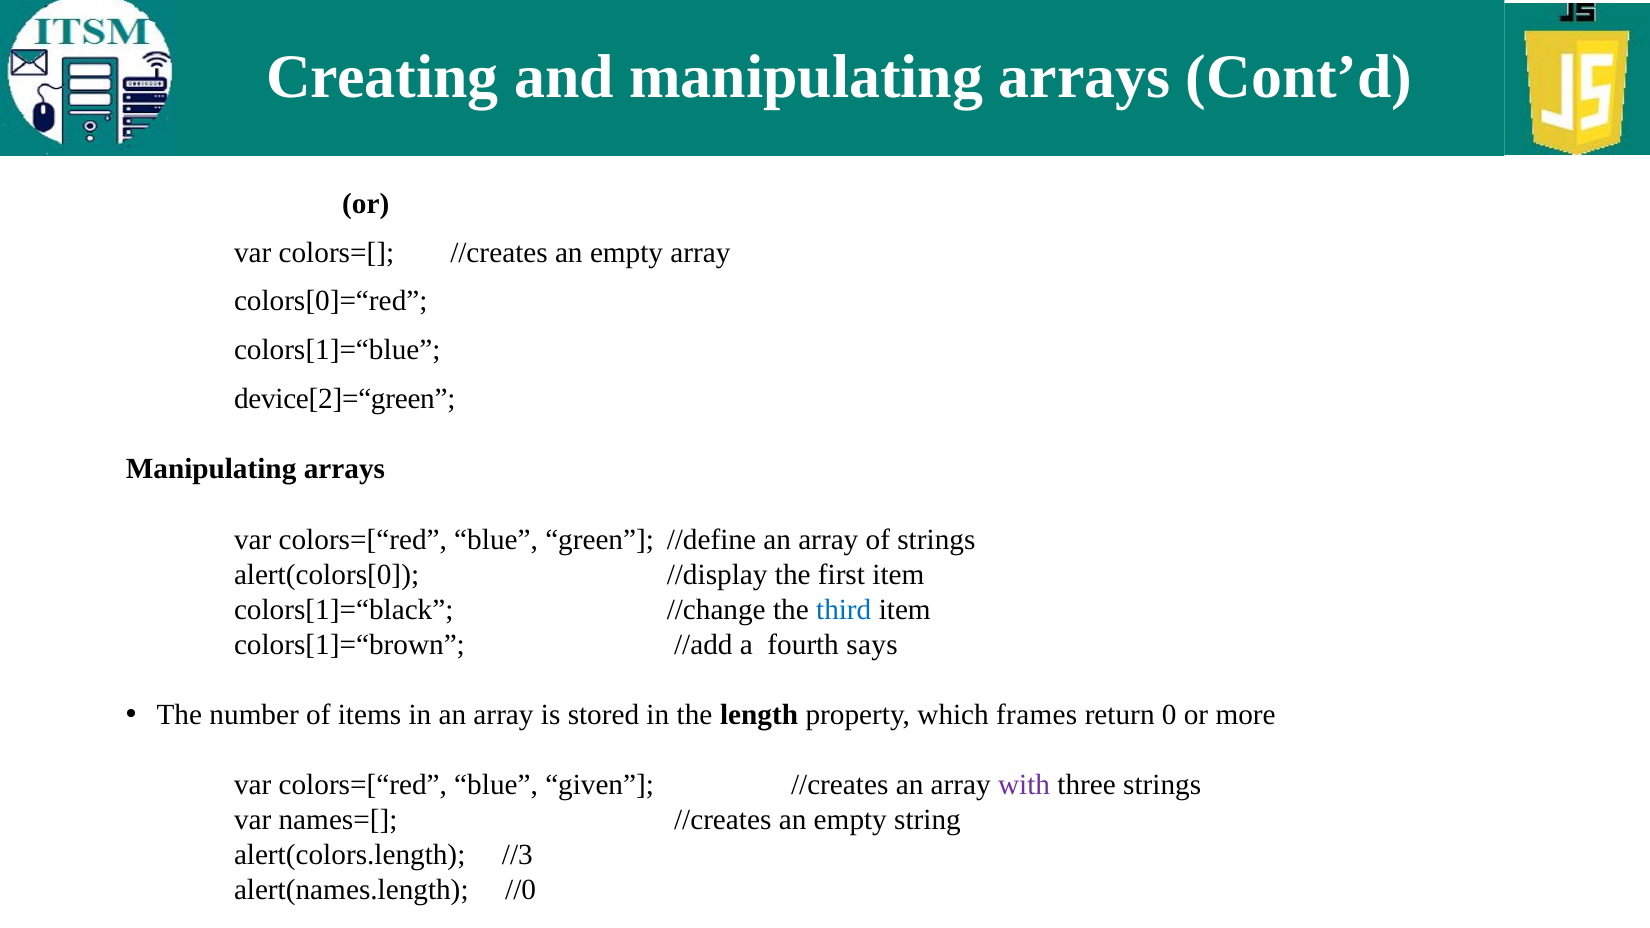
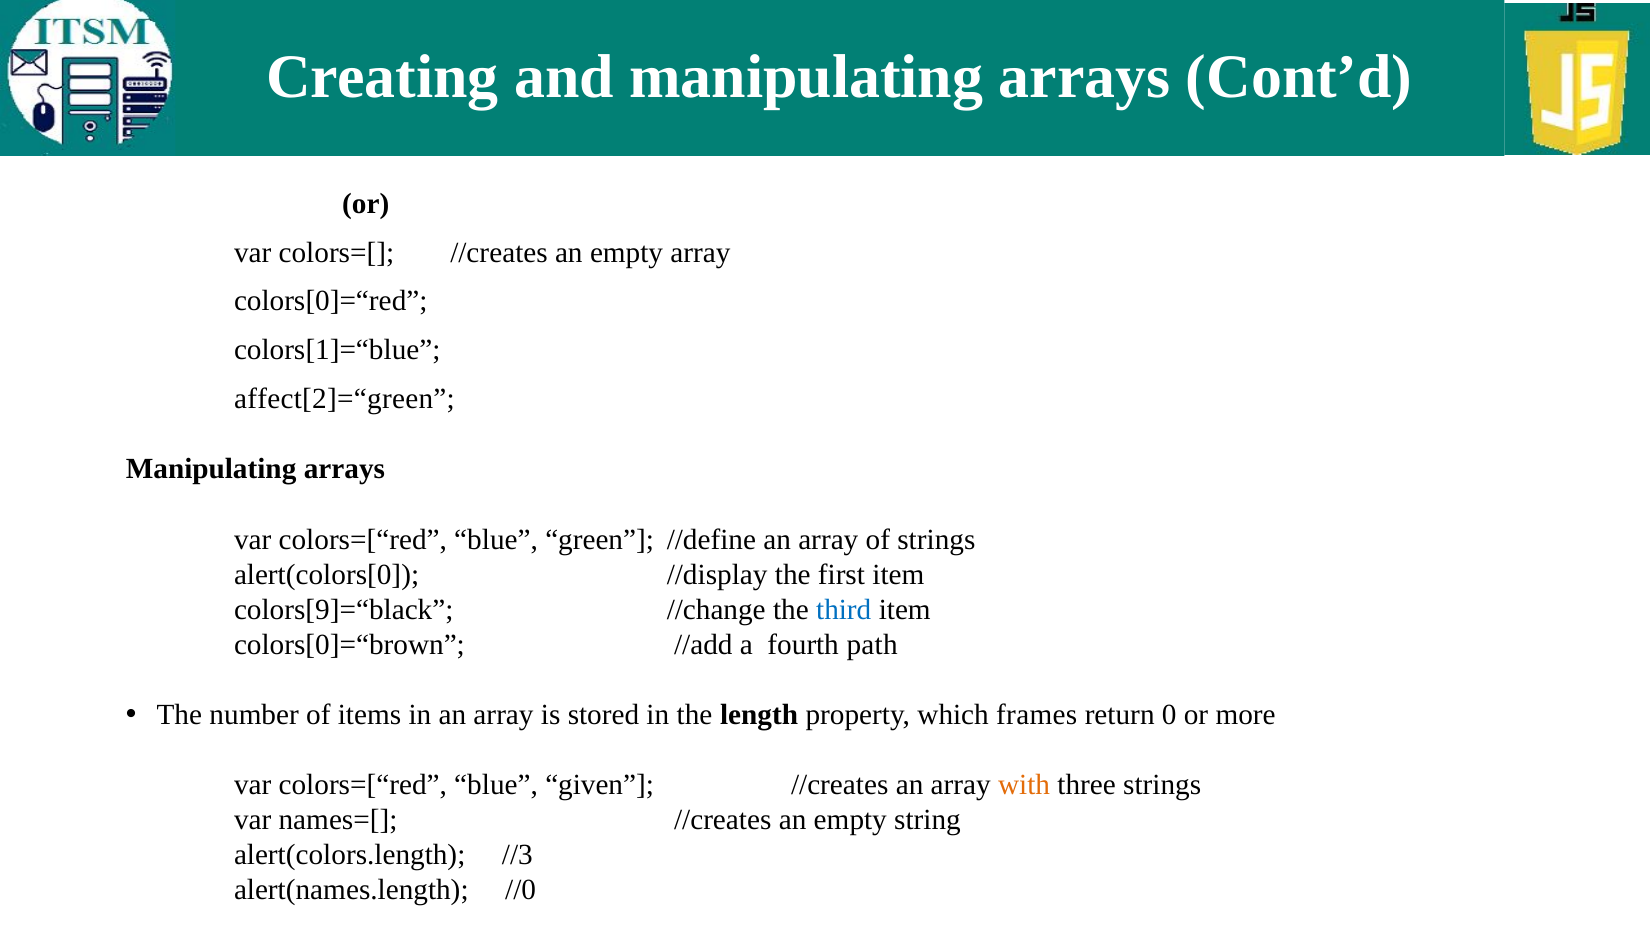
device[2]=“green: device[2]=“green -> affect[2]=“green (344, 399)
colors[1]=“black: colors[1]=“black -> colors[9]=“black (344, 610)
colors[1]=“brown: colors[1]=“brown -> colors[0]=“brown (349, 645)
says: says -> path (872, 645)
with colour: purple -> orange (1024, 785)
